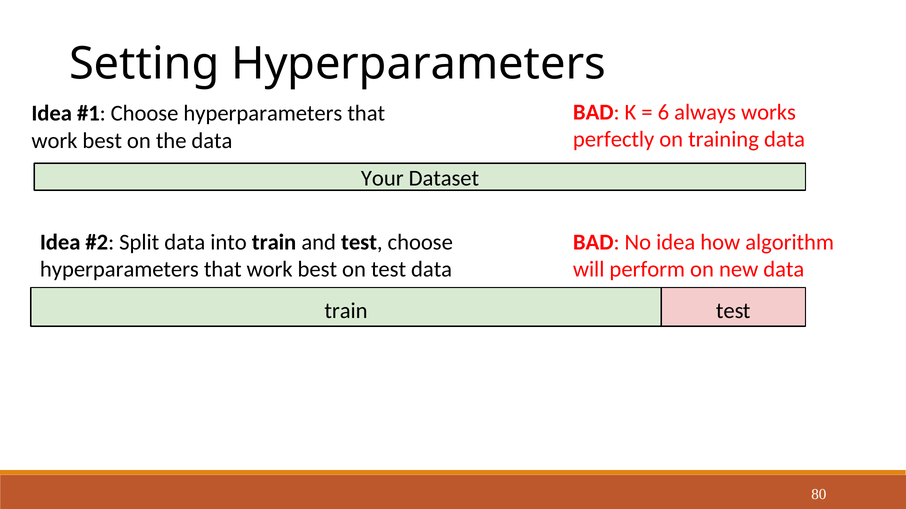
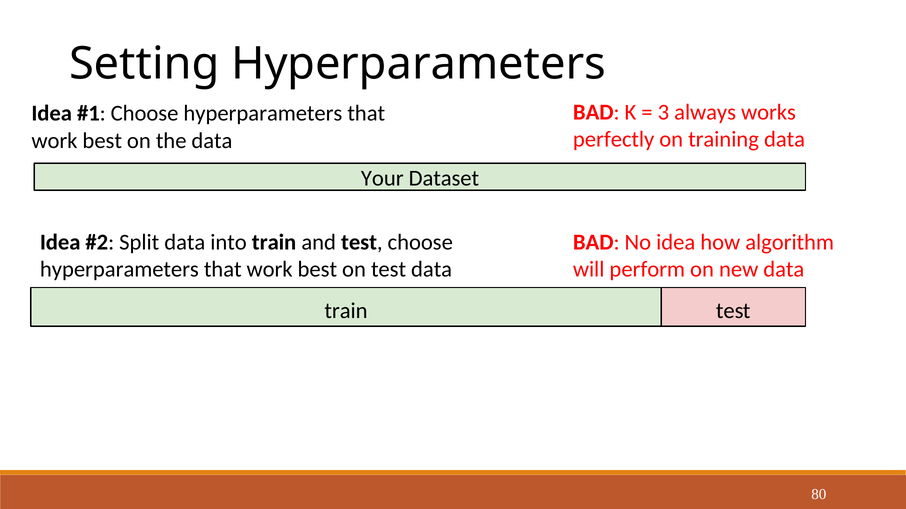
6: 6 -> 3 (663, 112)
